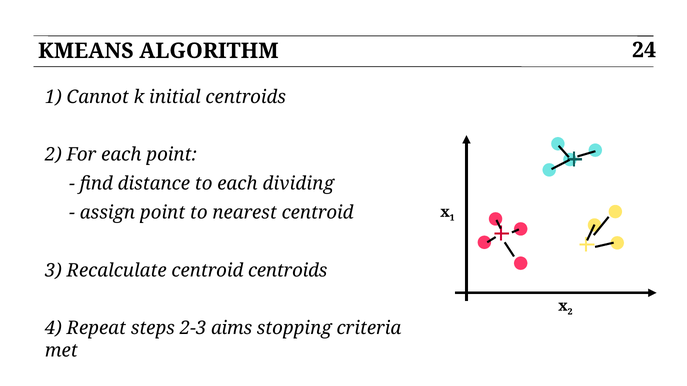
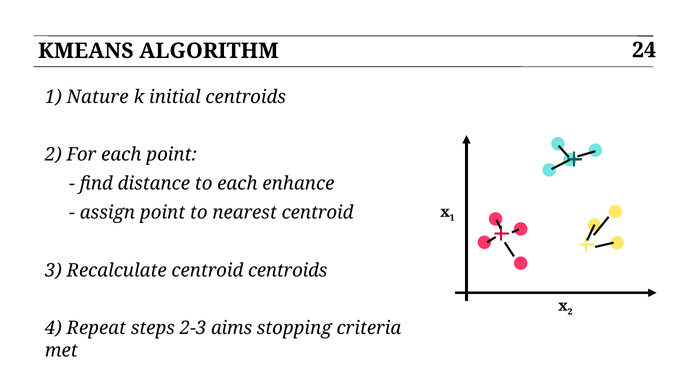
Cannot: Cannot -> Nature (98, 97)
dividing: dividing -> enhance (298, 184)
